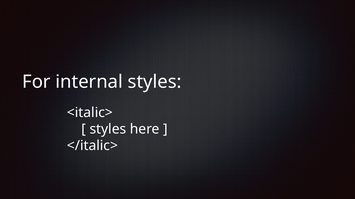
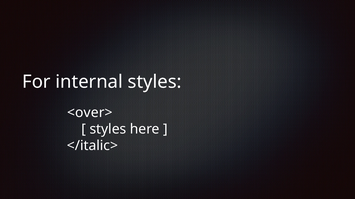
<italic>: <italic> -> <over> (90, 113)
